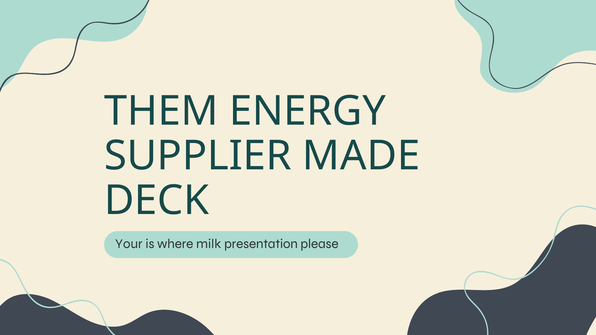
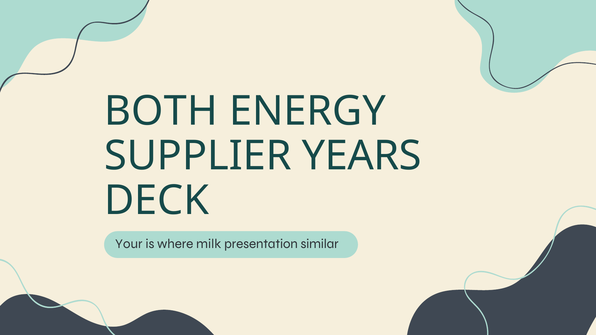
THEM: THEM -> BOTH (161, 111)
MADE: MADE -> YEARS (362, 156)
please: please -> similar (320, 244)
